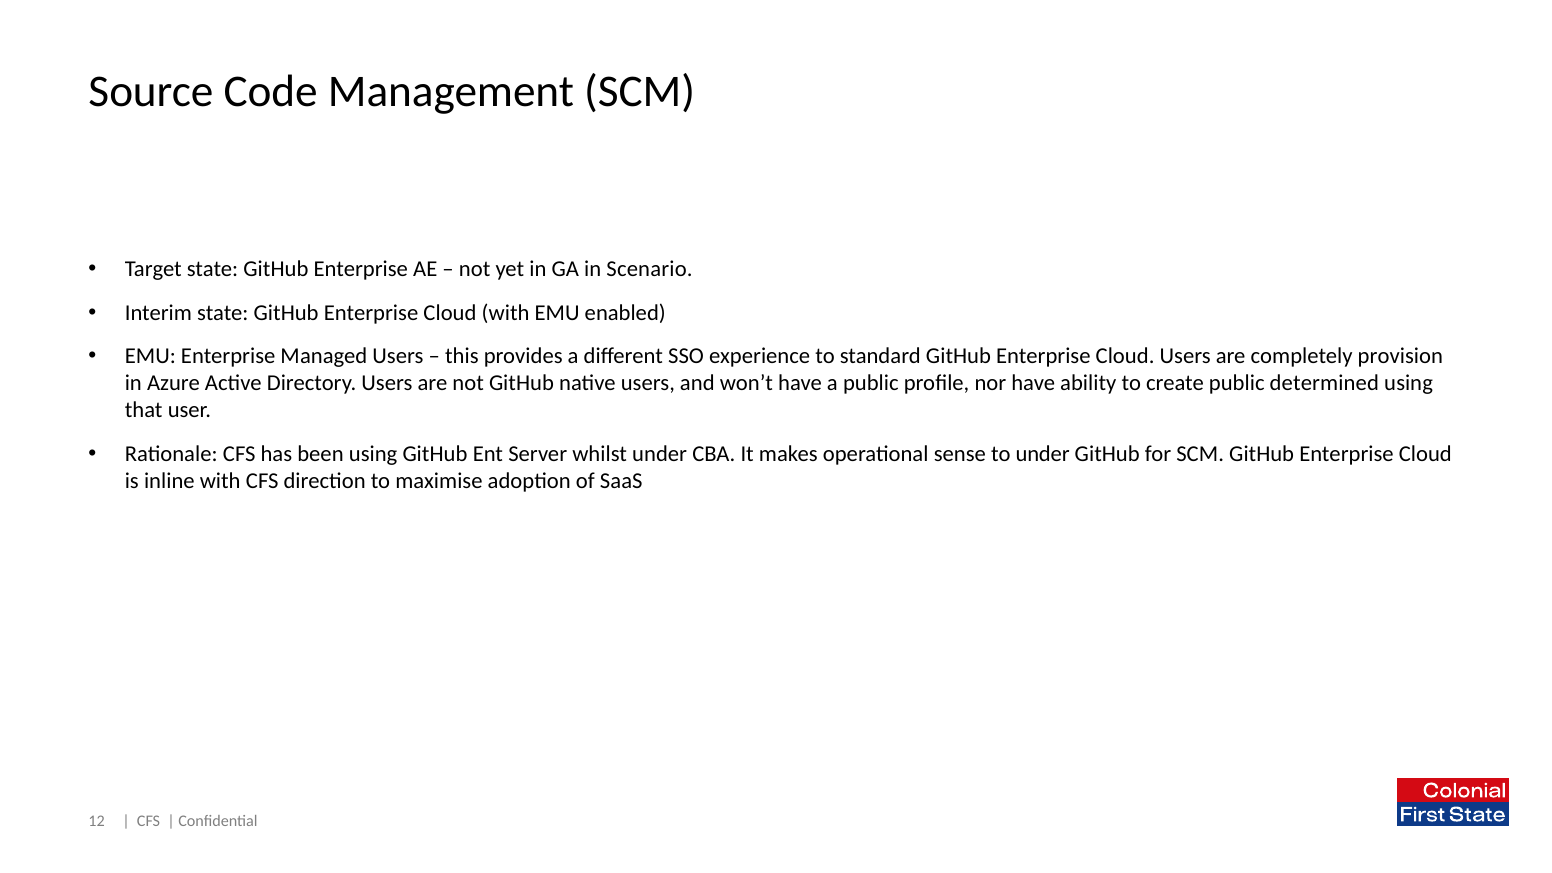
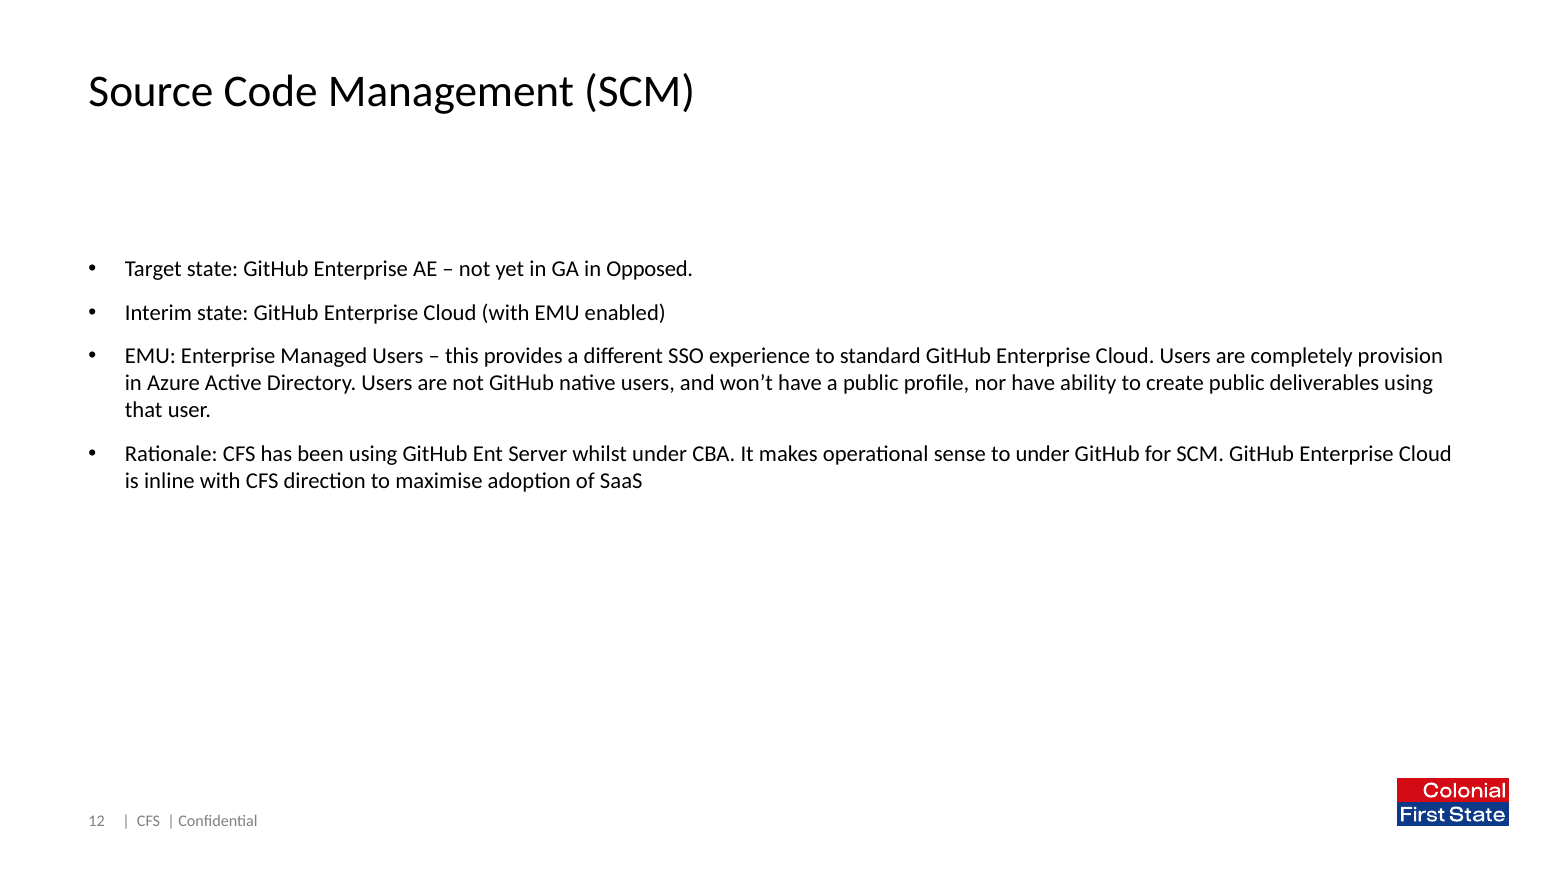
Scenario: Scenario -> Opposed (650, 269)
determined: determined -> deliverables (1324, 383)
